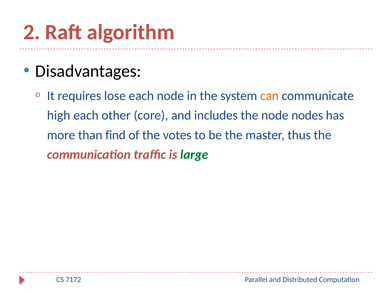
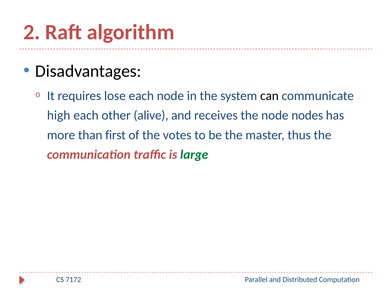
can colour: orange -> black (269, 96)
core: core -> alive (151, 115)
includes: includes -> receives (216, 115)
find: find -> first (115, 135)
